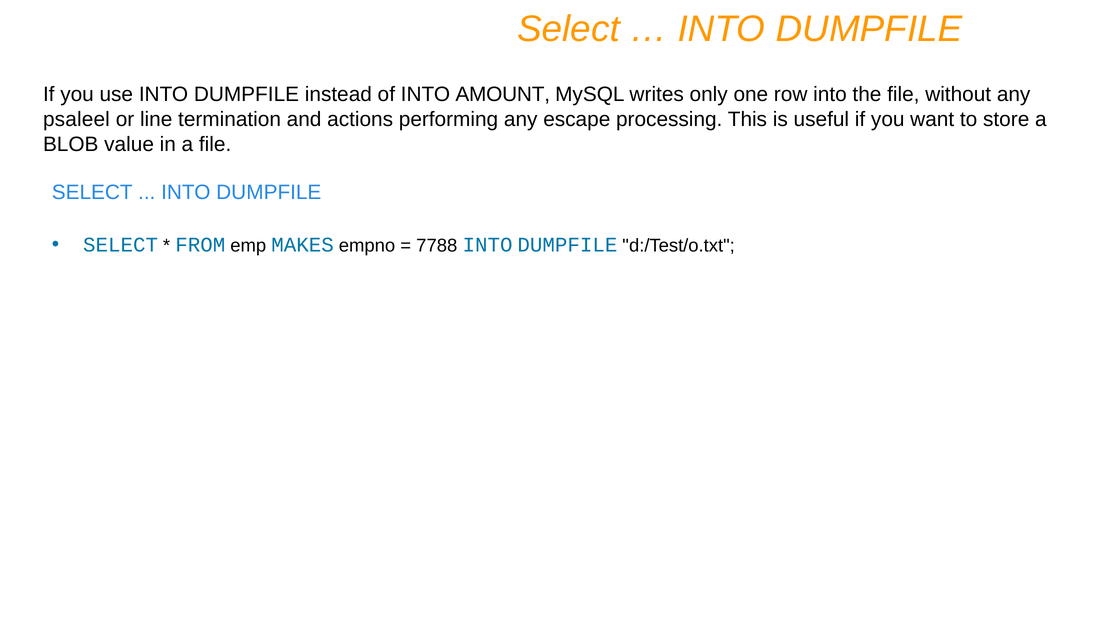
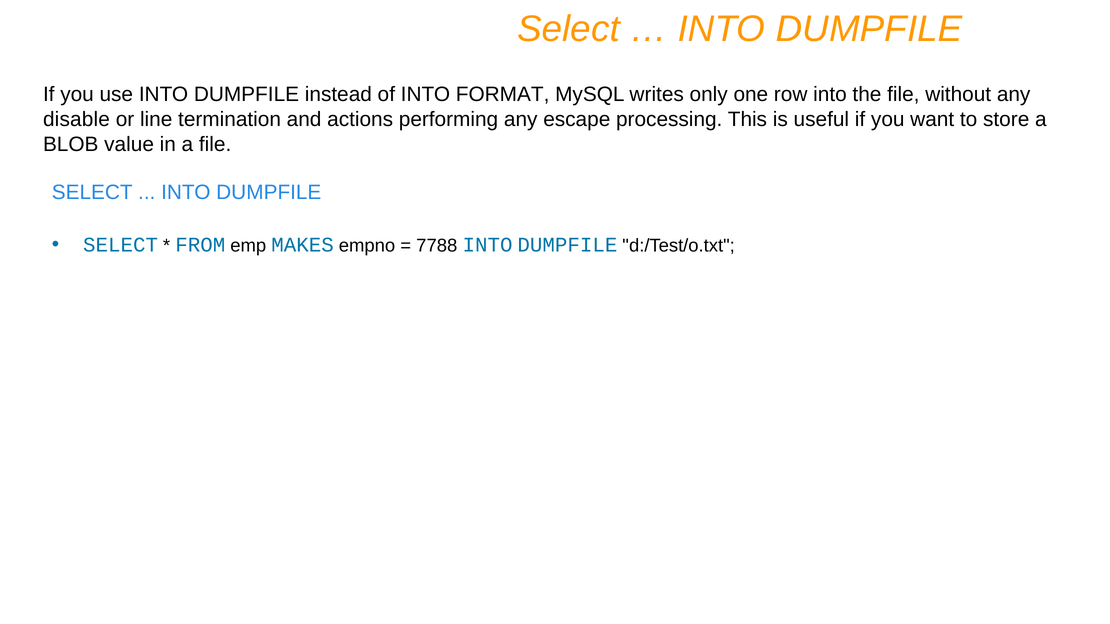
AMOUNT: AMOUNT -> FORMAT (503, 94)
psaleel: psaleel -> disable (76, 119)
